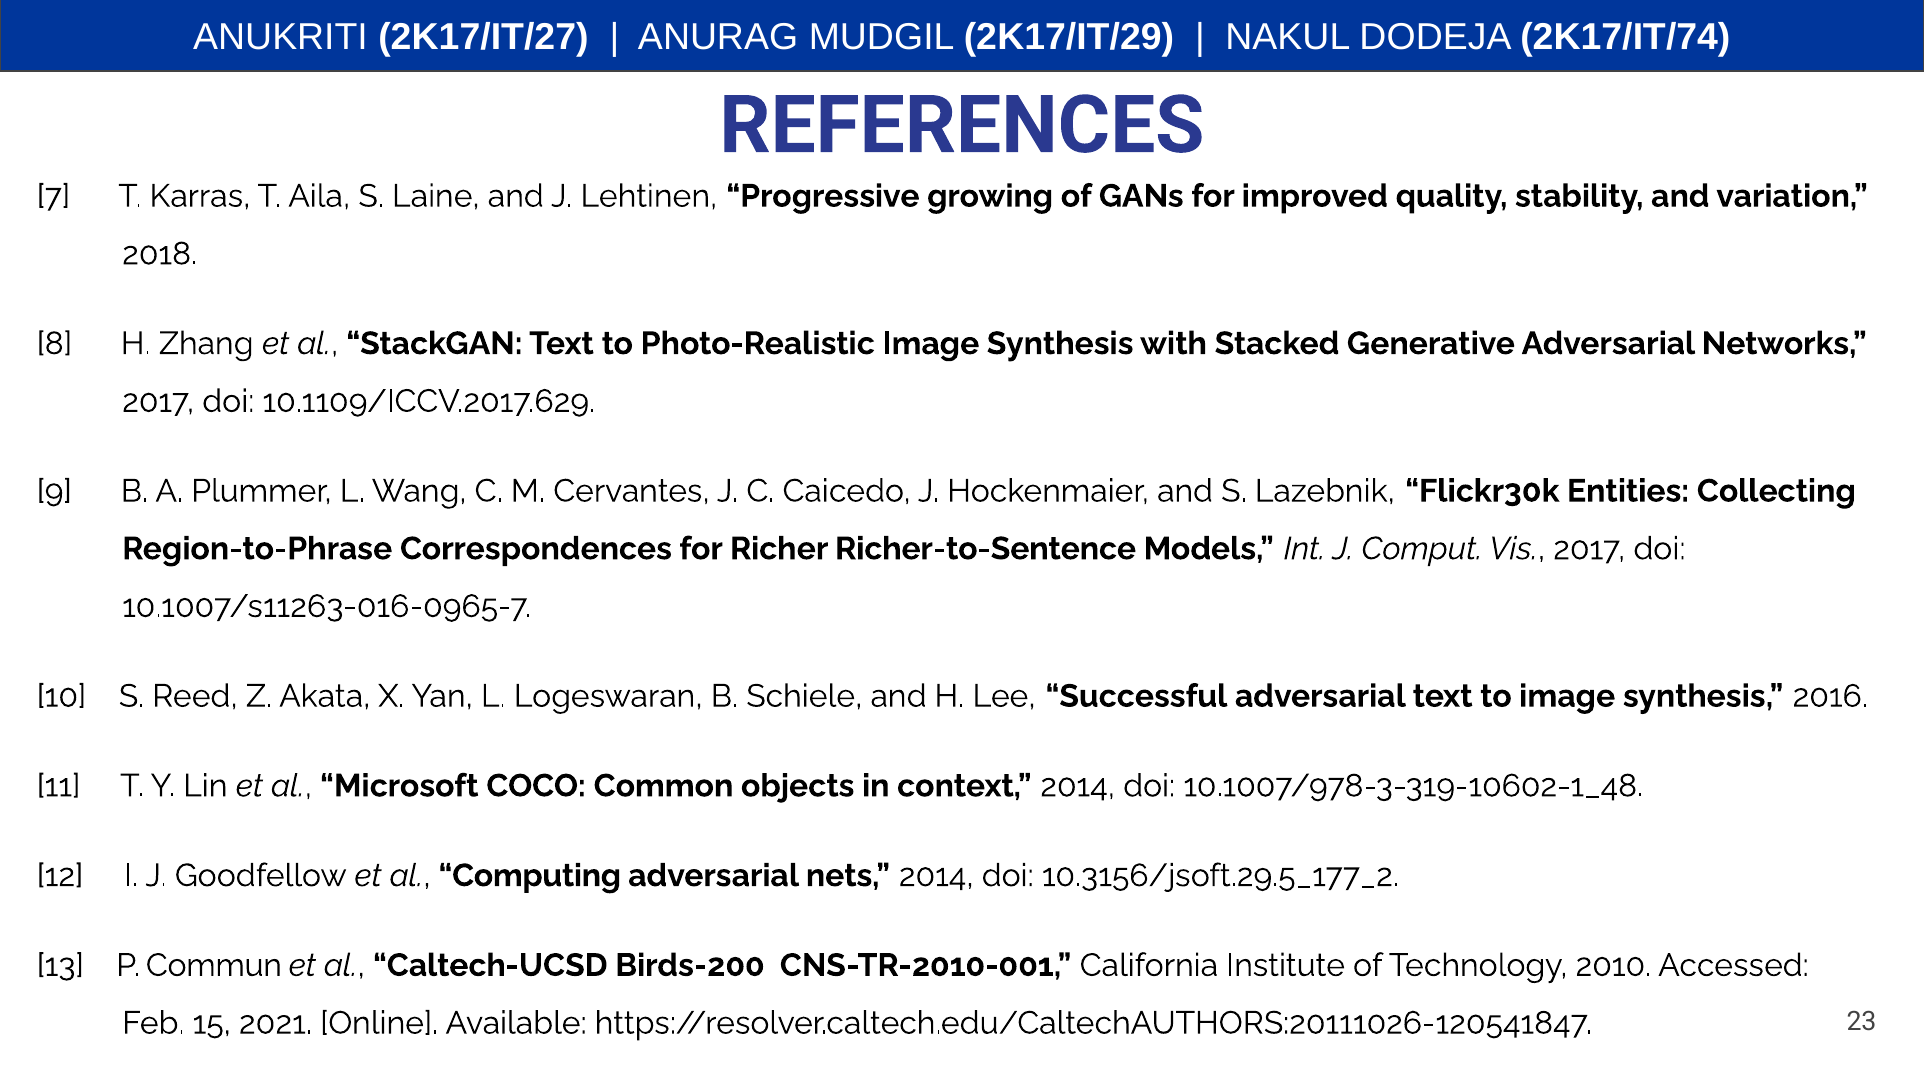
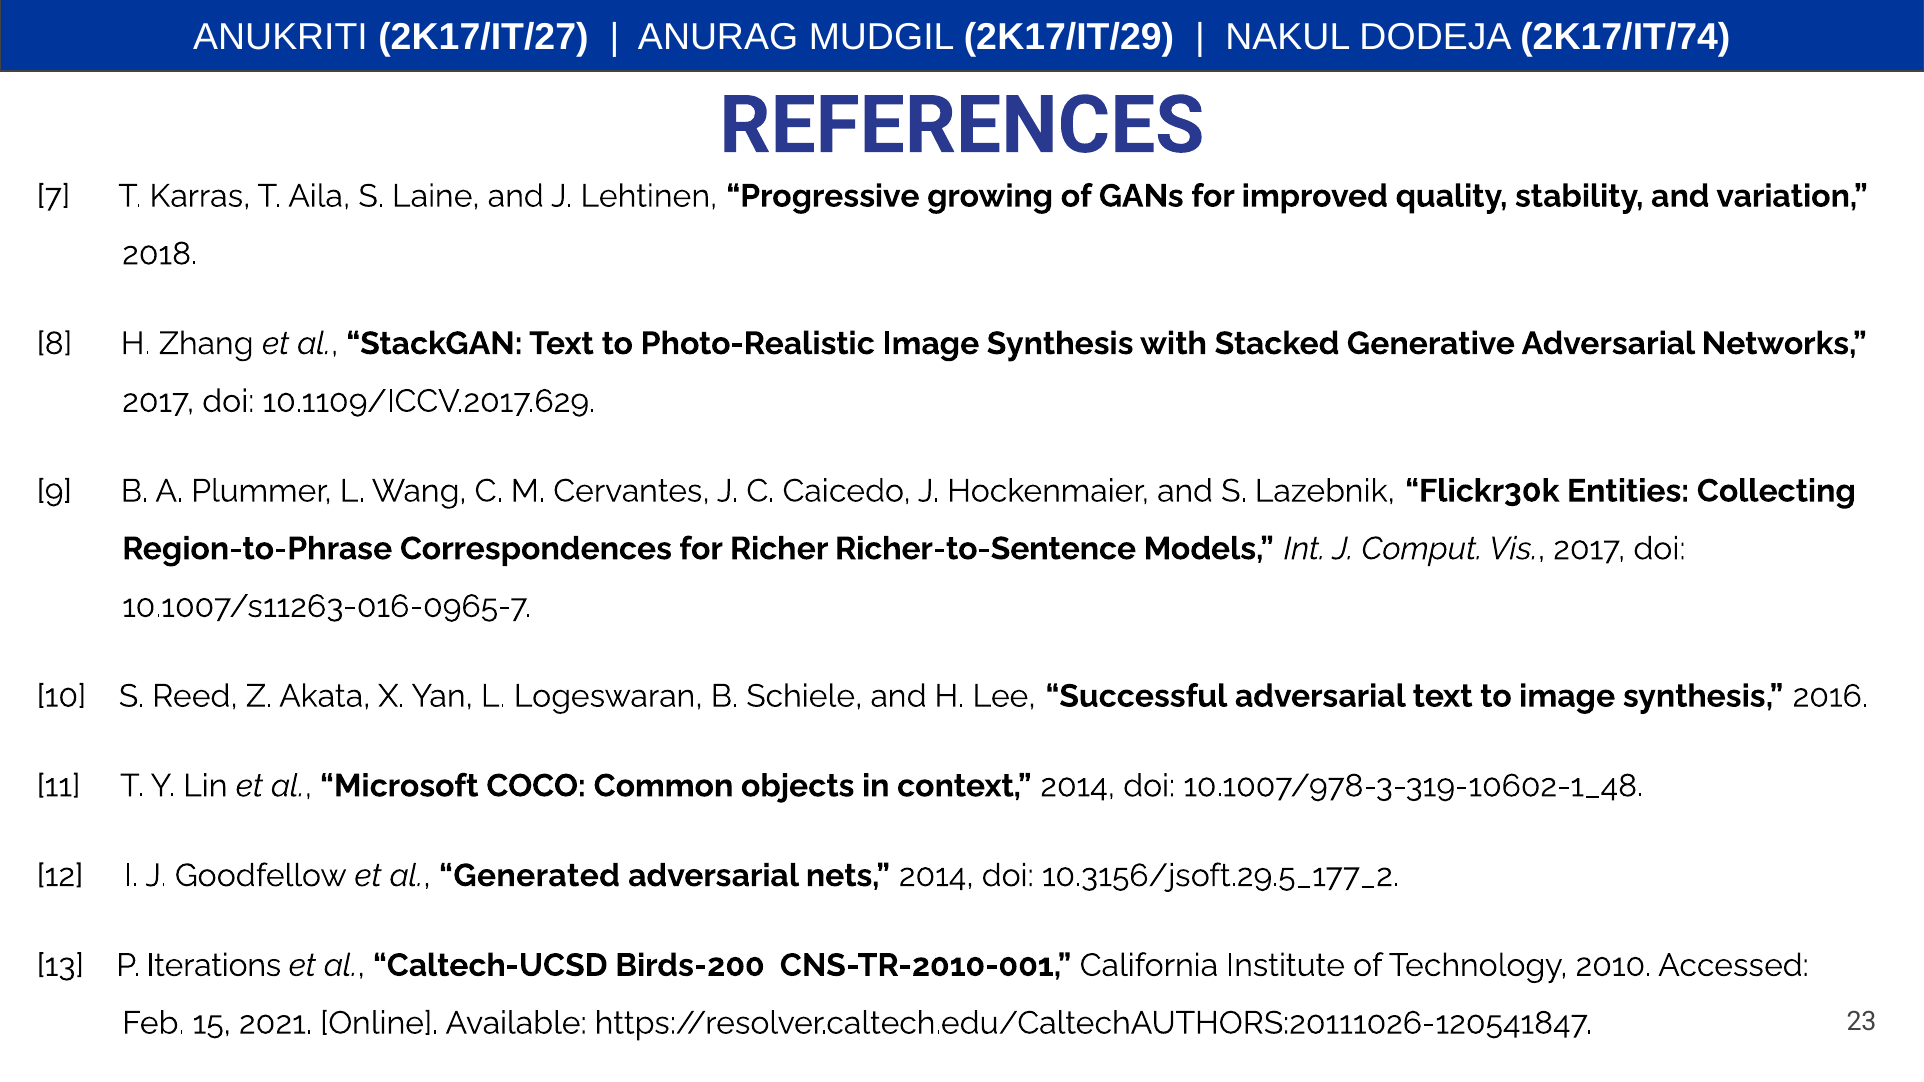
Computing: Computing -> Generated (529, 876)
Commun: Commun -> Iterations (214, 966)
